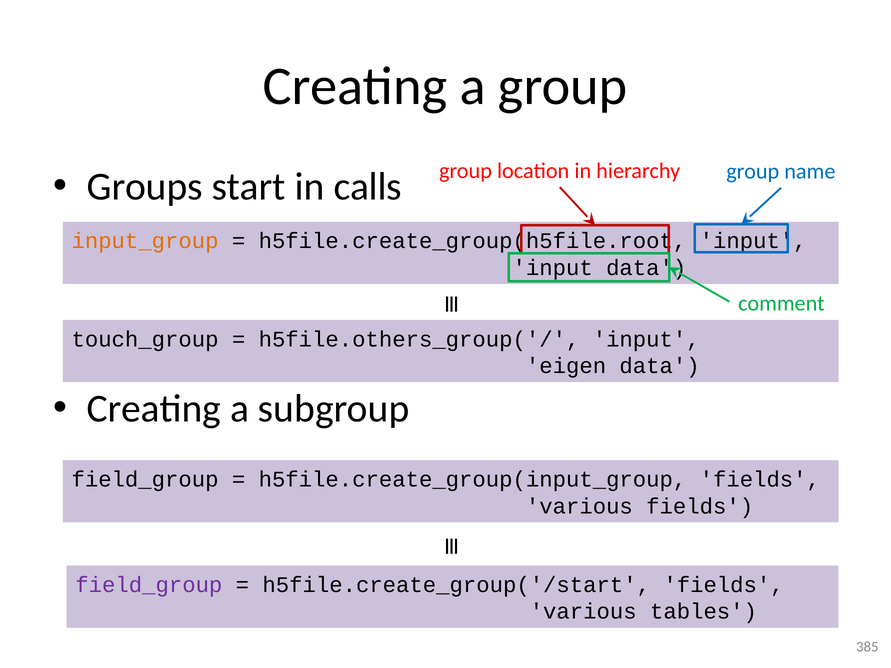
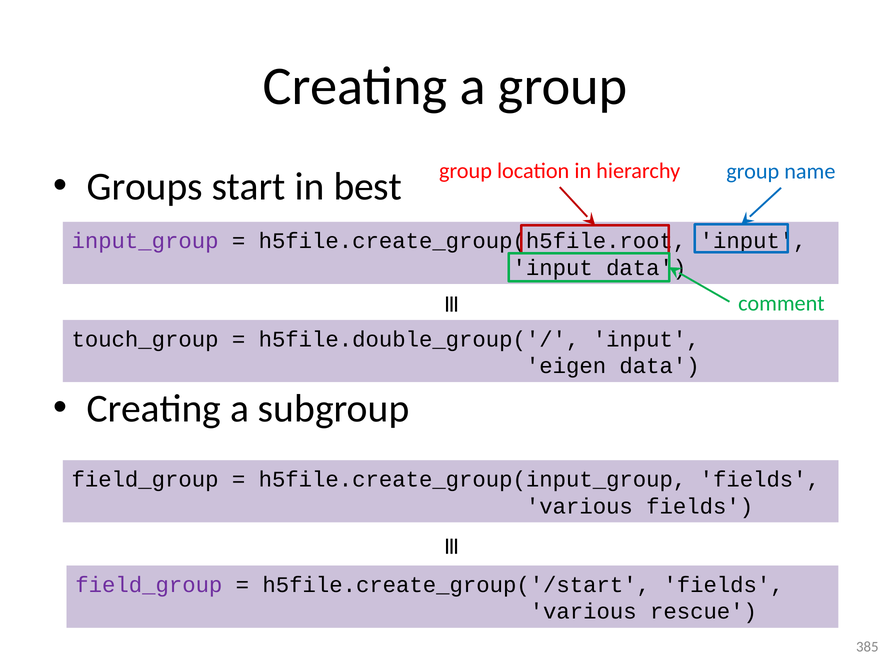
calls: calls -> best (368, 187)
input_group colour: orange -> purple (145, 241)
h5file.others_group('/: h5file.others_group('/ -> h5file.double_group('/ (419, 339)
tables: tables -> rescue (704, 612)
